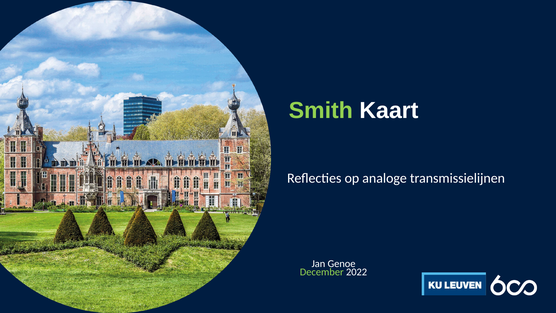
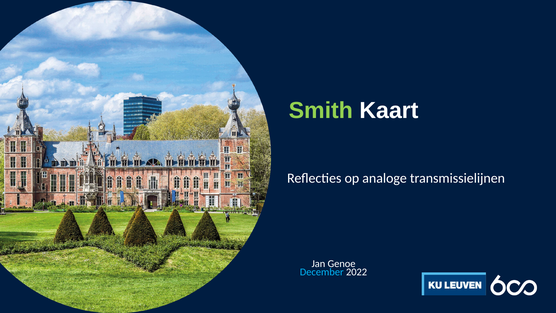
December colour: light green -> light blue (322, 272)
